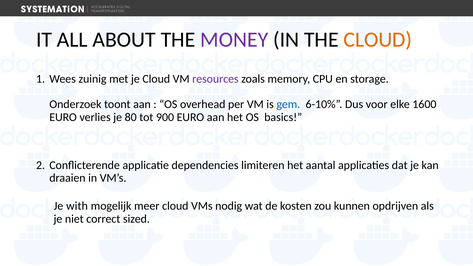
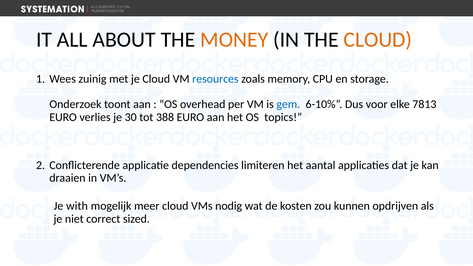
MONEY colour: purple -> orange (234, 40)
resources colour: purple -> blue (215, 79)
1600: 1600 -> 7813 (424, 104)
80: 80 -> 30 (131, 117)
900: 900 -> 388 (165, 117)
basics: basics -> topics (283, 117)
